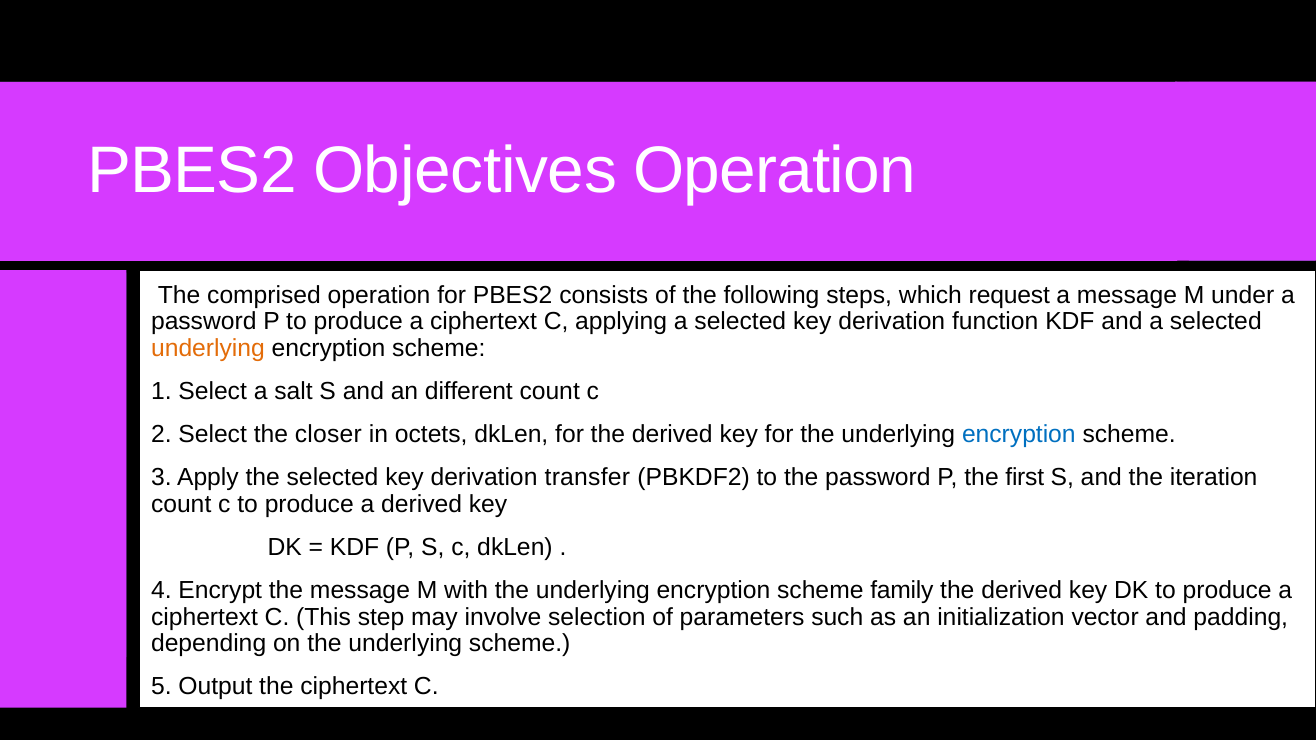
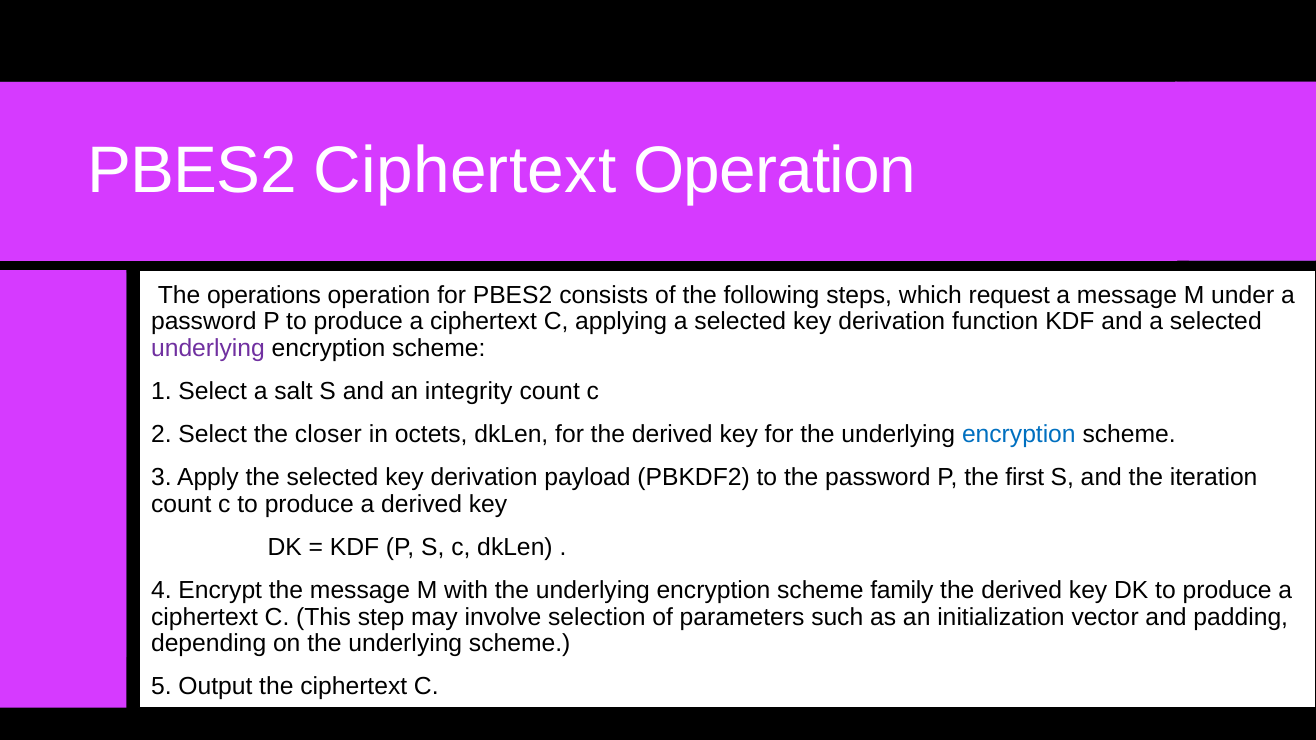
PBES2 Objectives: Objectives -> Ciphertext (465, 171)
comprised: comprised -> operations (264, 295)
underlying colour: orange -> purple (208, 348)
different: different -> integrity (469, 392)
transfer: transfer -> payload (587, 478)
